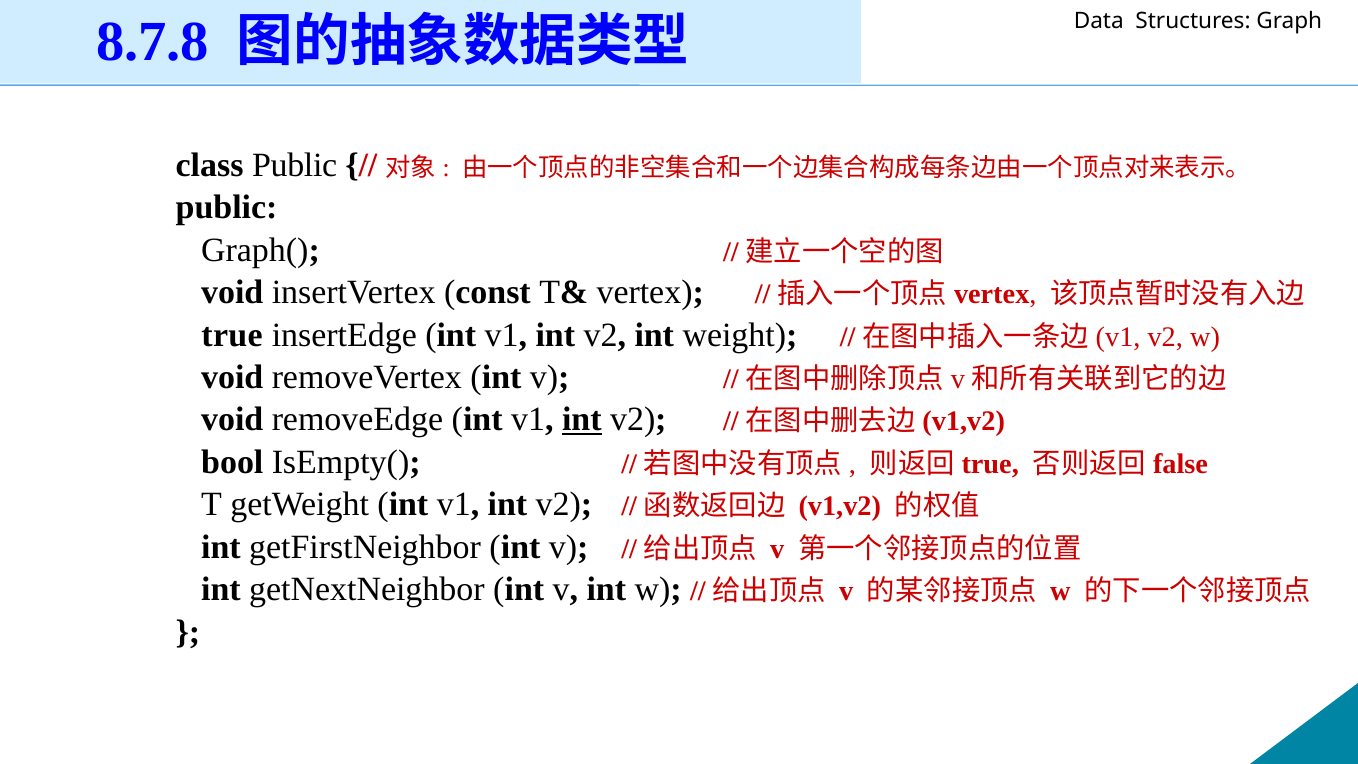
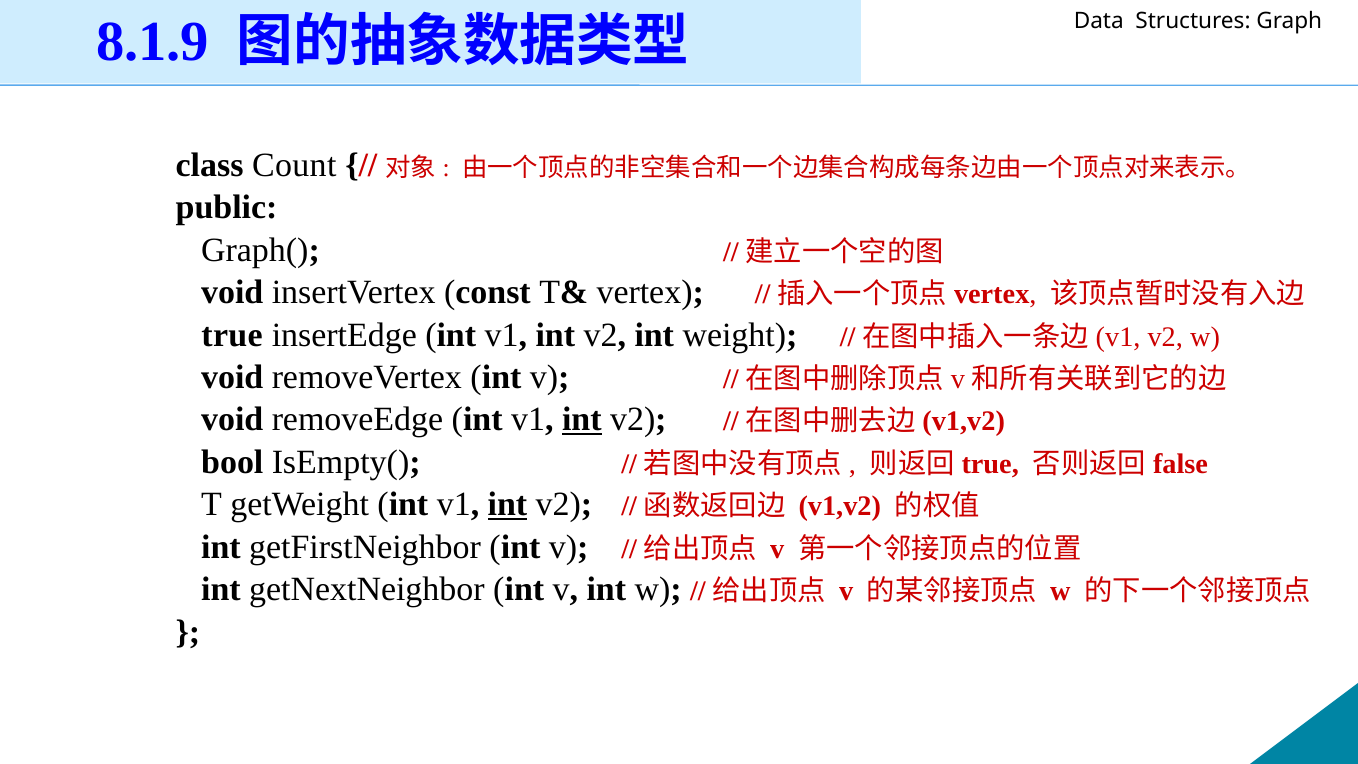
8.7.8: 8.7.8 -> 8.1.9 (153, 42)
class Public: Public -> Count (294, 165)
int underline: none -> present (507, 504)
